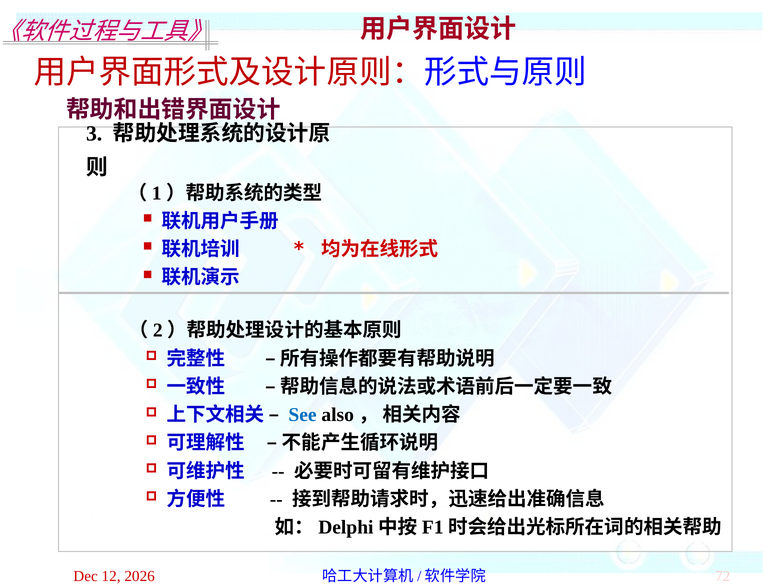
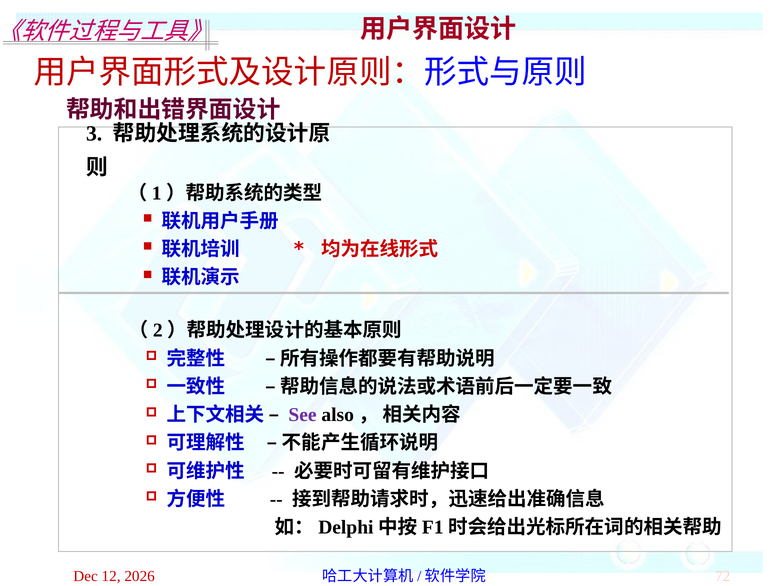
See colour: blue -> purple (303, 415)
